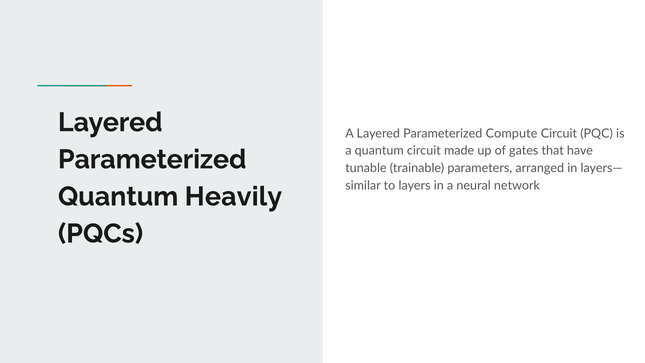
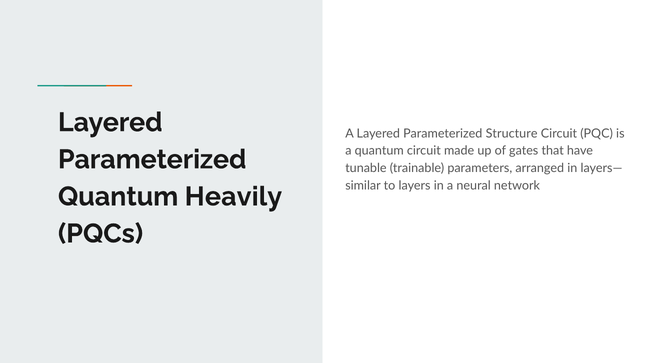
Compute: Compute -> Structure (512, 133)
